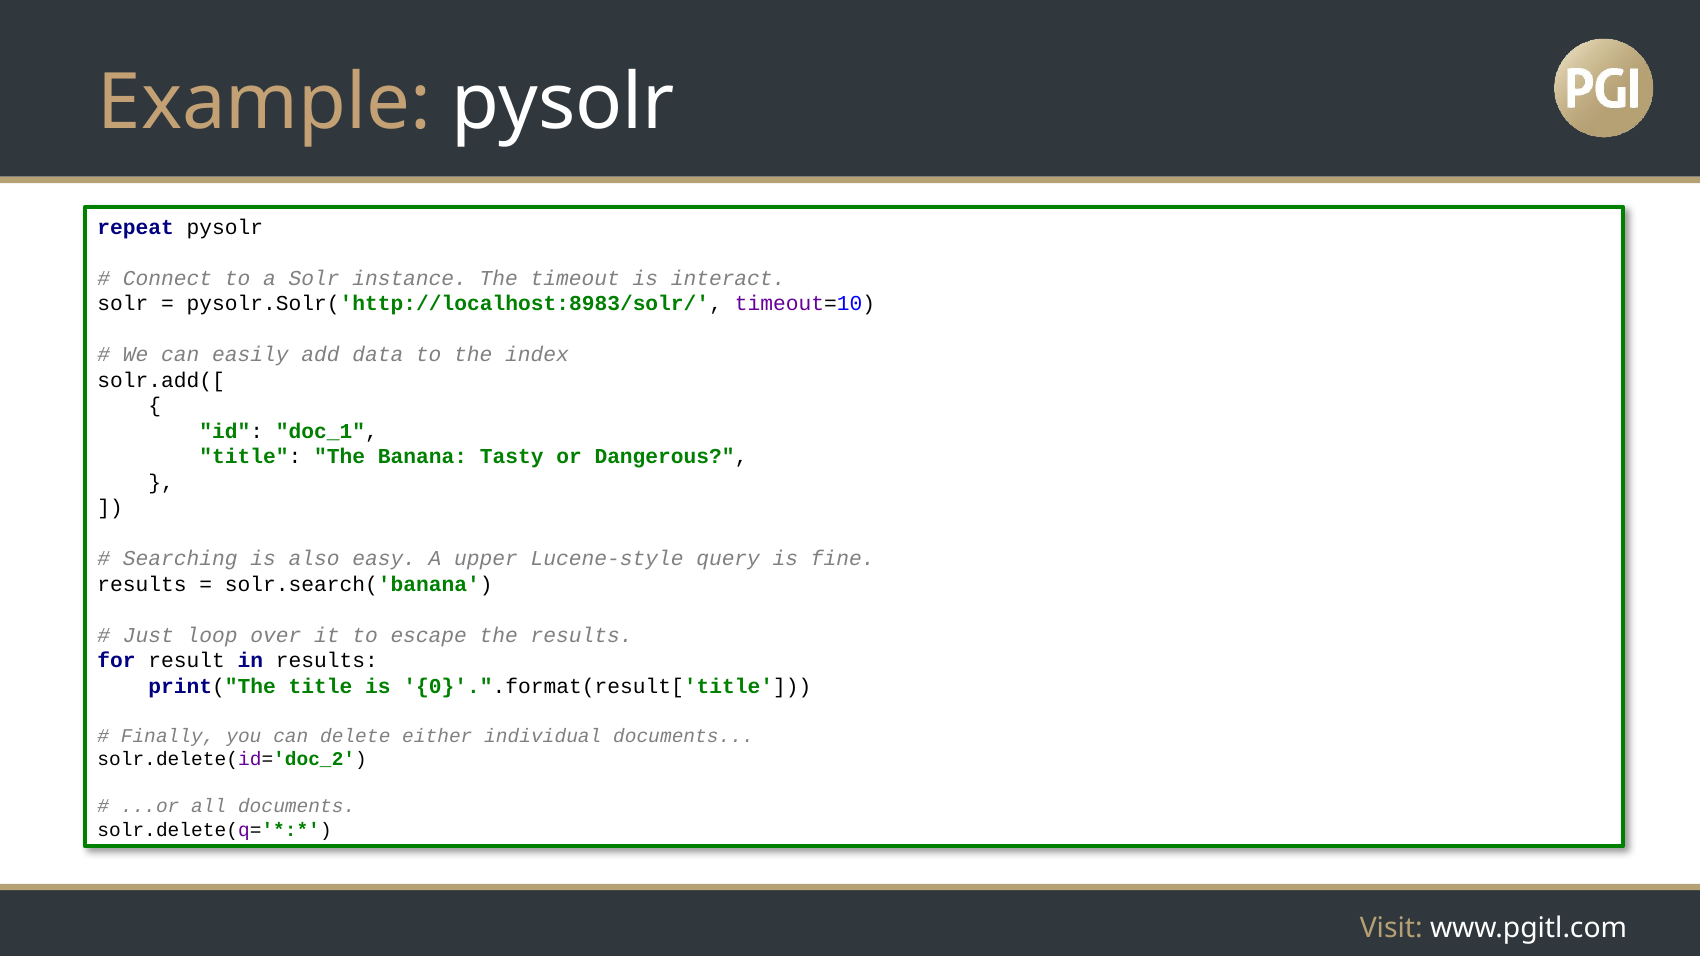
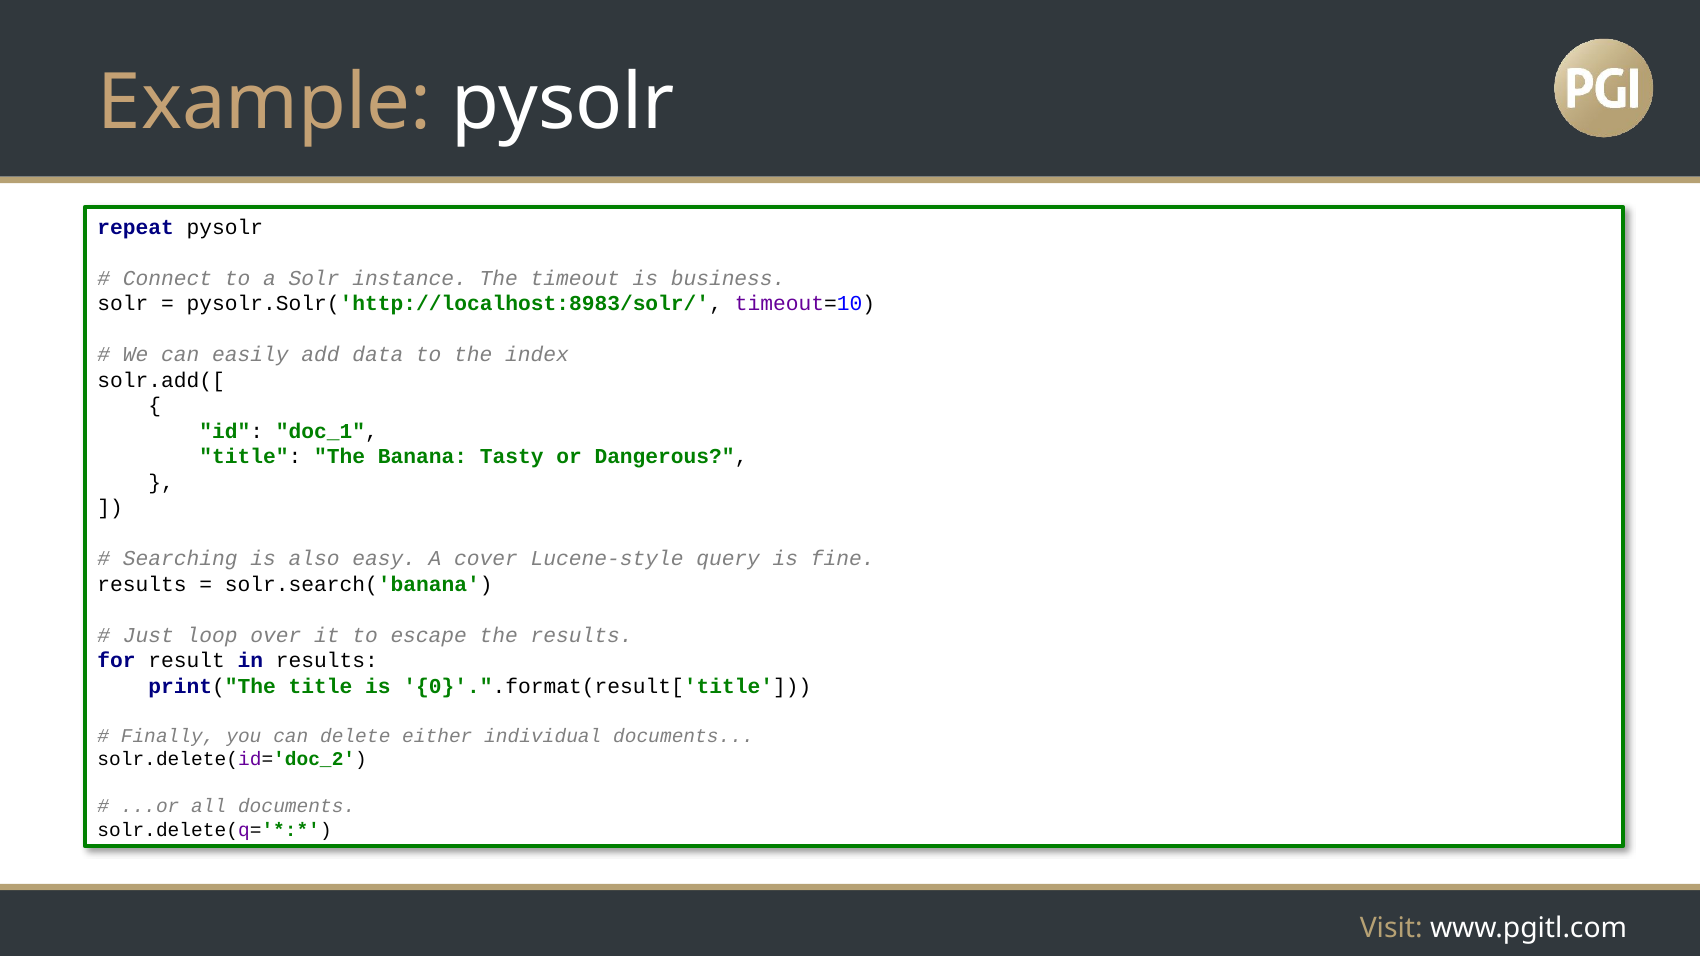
interact: interact -> business (728, 278)
upper: upper -> cover (486, 559)
